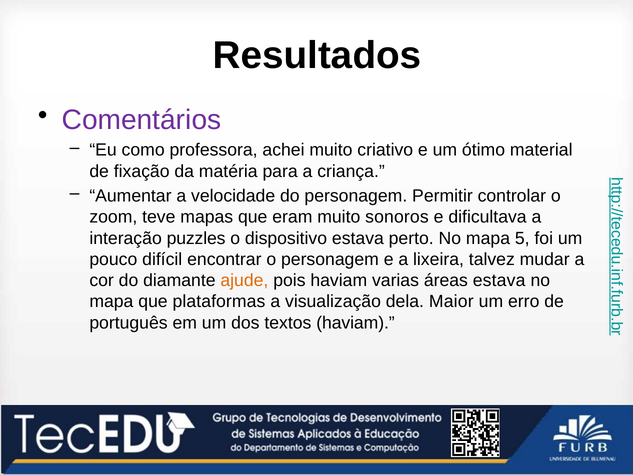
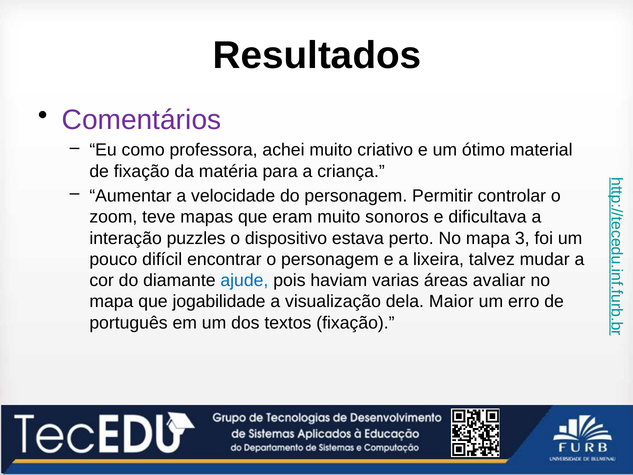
5: 5 -> 3 (522, 238)
ajude colour: orange -> blue (244, 280)
áreas estava: estava -> avaliar (499, 280)
plataformas: plataformas -> jogabilidade (219, 302)
textos haviam: haviam -> fixação (355, 323)
